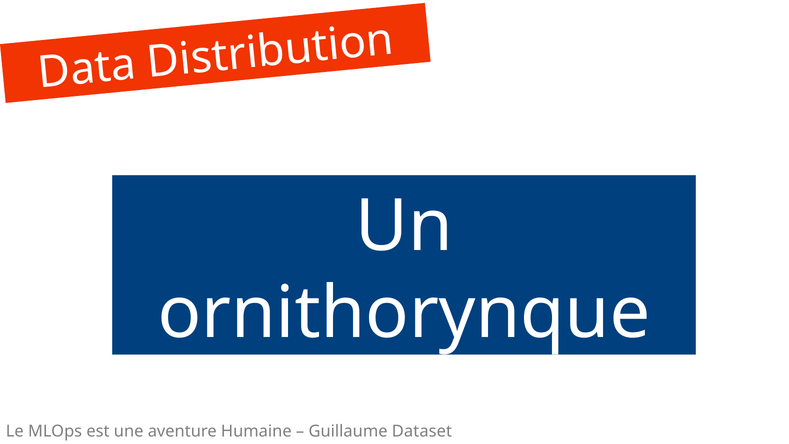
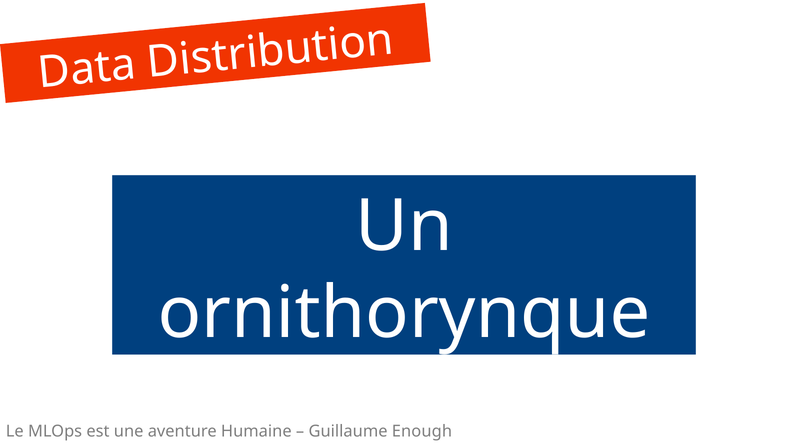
Dataset: Dataset -> Enough (422, 431)
